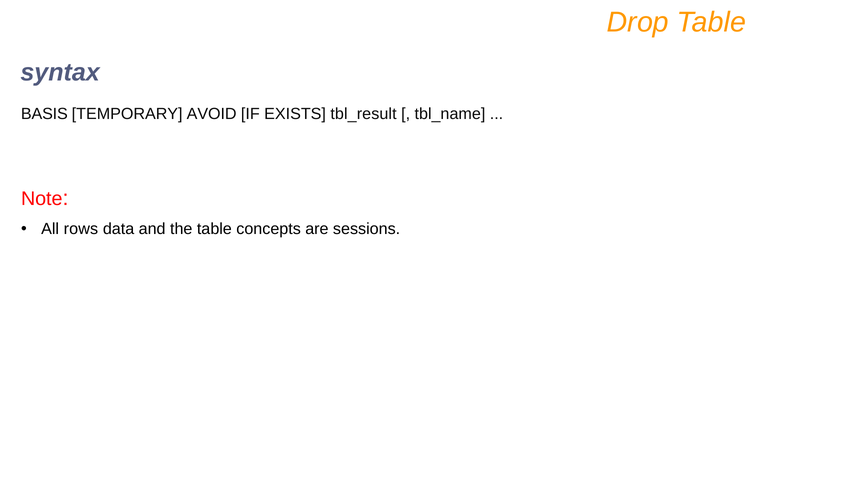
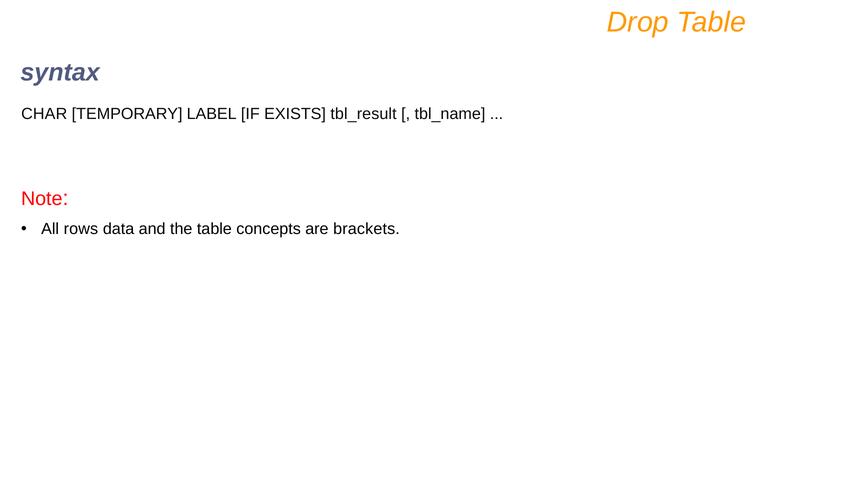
BASIS: BASIS -> CHAR (44, 114)
AVOID: AVOID -> LABEL (212, 114)
sessions: sessions -> brackets (366, 229)
